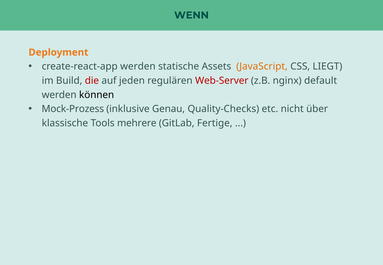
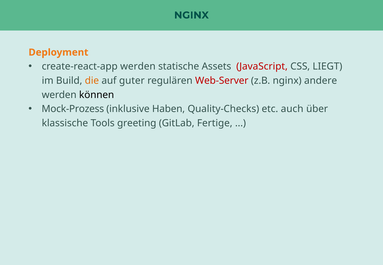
WENN: WENN -> NGINX (191, 15)
JavaScript colour: orange -> red (262, 67)
die colour: red -> orange (92, 81)
jeden: jeden -> guter (132, 81)
default: default -> andere (321, 81)
Genau: Genau -> Haben (169, 109)
nicht: nicht -> auch (292, 109)
mehrere: mehrere -> greeting (137, 123)
